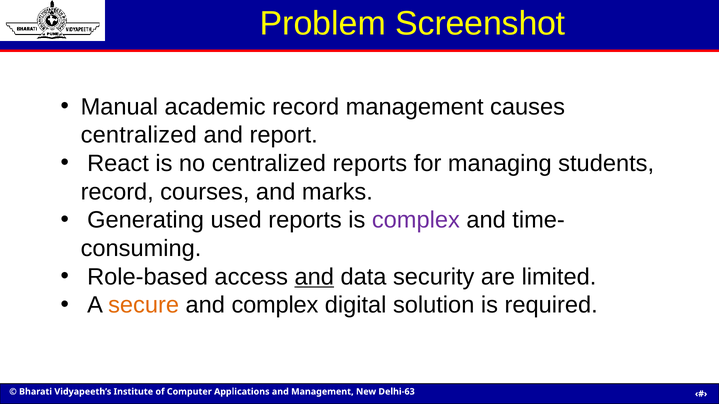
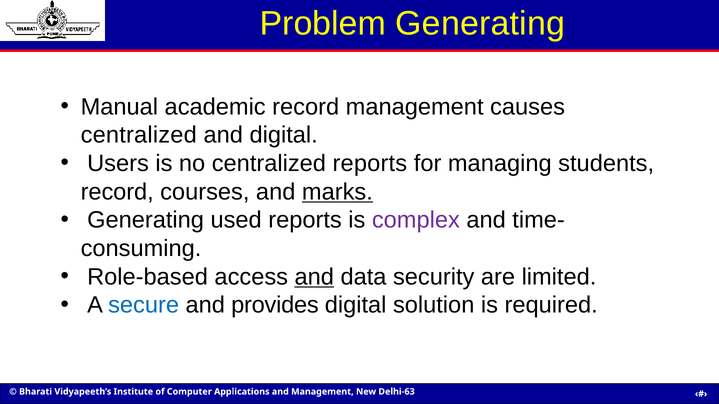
Problem Screenshot: Screenshot -> Generating (480, 24)
and report: report -> digital (284, 135)
React: React -> Users (118, 164)
marks underline: none -> present (337, 192)
secure colour: orange -> blue (144, 305)
and complex: complex -> provides (275, 305)
